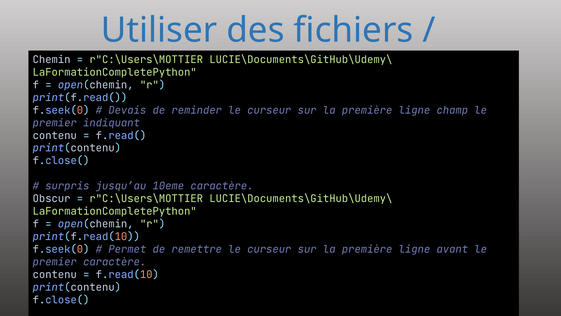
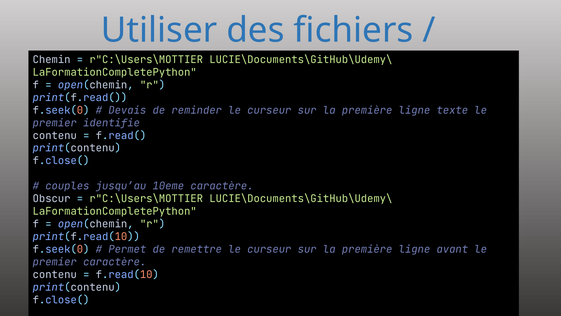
champ: champ -> texte (452, 110)
indiquant: indiquant -> identifie (115, 123)
surpris: surpris -> couples (67, 186)
